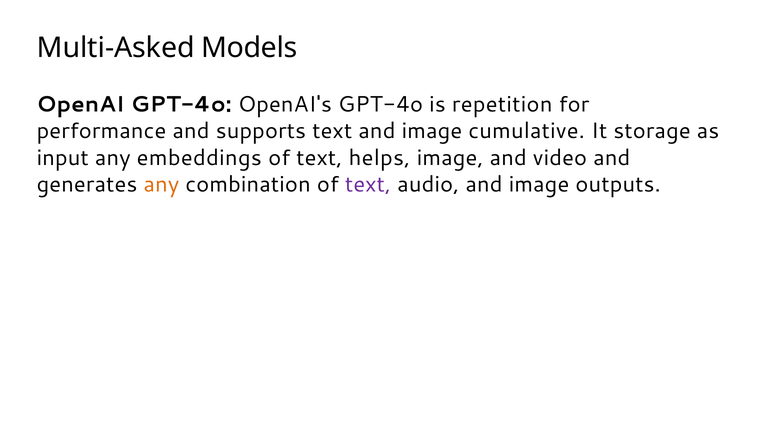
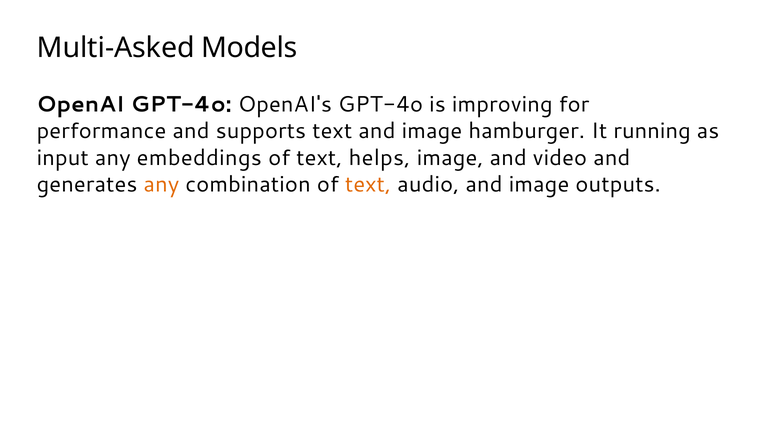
repetition: repetition -> improving (502, 105)
cumulative: cumulative -> hamburger (527, 131)
storage: storage -> running (652, 131)
text colour: purple -> orange (368, 185)
